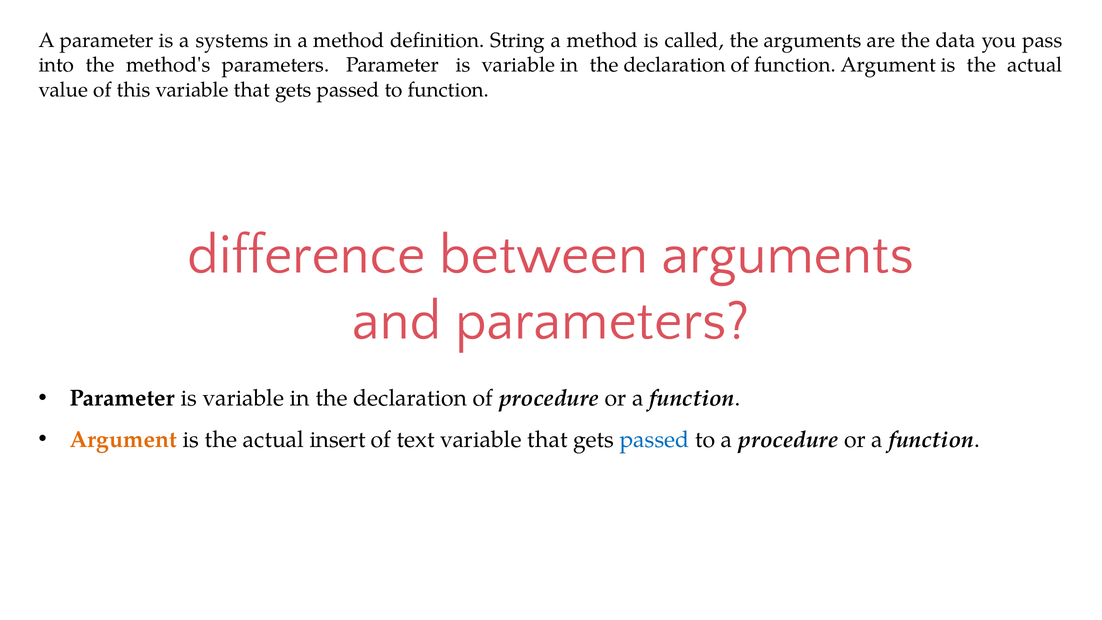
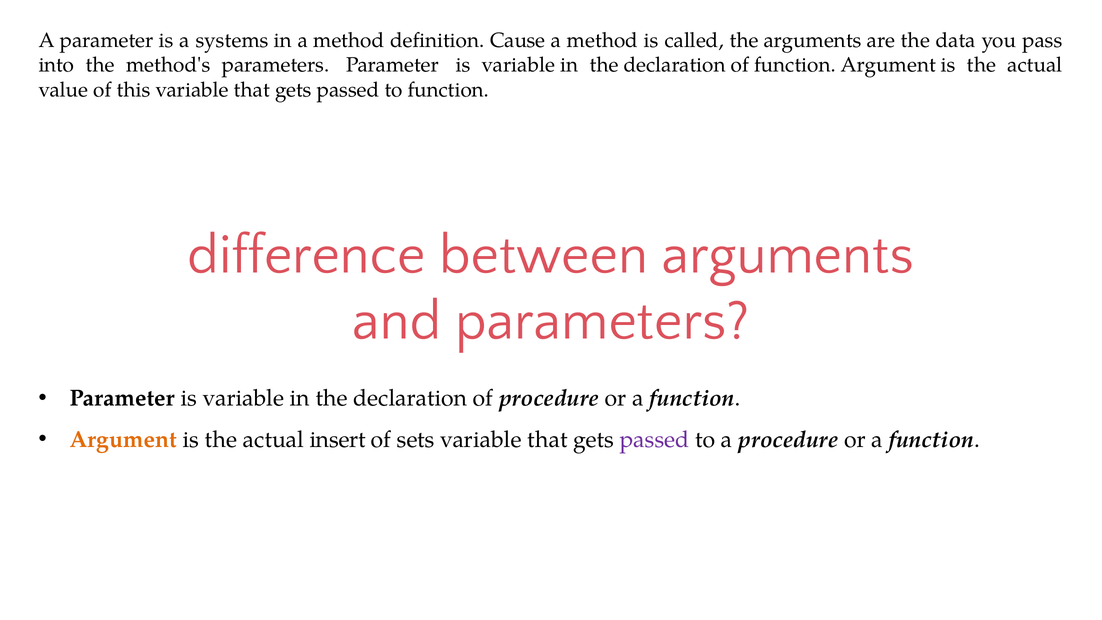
String: String -> Cause (518, 40)
text: text -> sets (416, 440)
passed colour: blue -> purple (655, 440)
